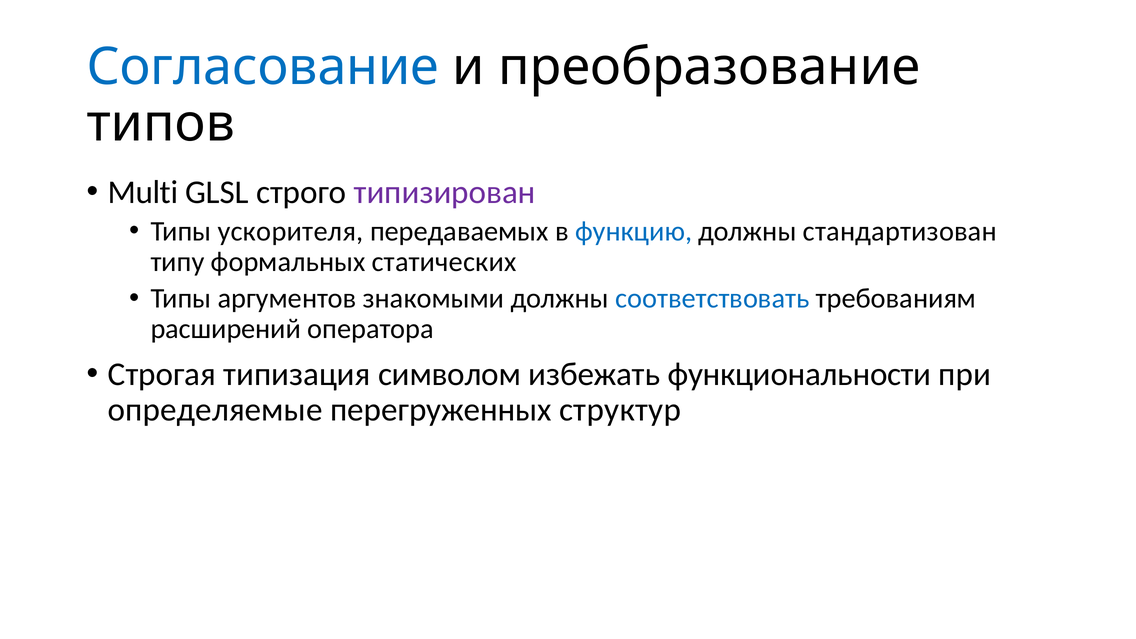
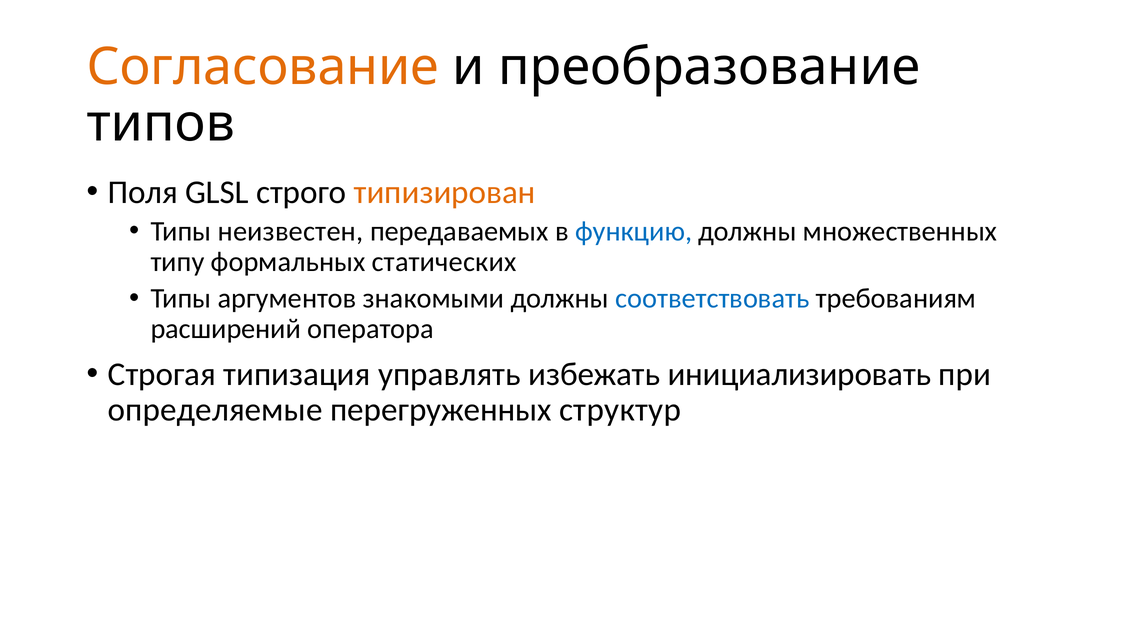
Согласование colour: blue -> orange (263, 67)
Multi: Multi -> Поля (143, 192)
типизирован colour: purple -> orange (445, 192)
ускорителя: ускорителя -> неизвестен (291, 231)
стандартизован: стандартизован -> множественных (900, 231)
символом: символом -> управлять (449, 374)
функциональности: функциональности -> инициализировать (800, 374)
